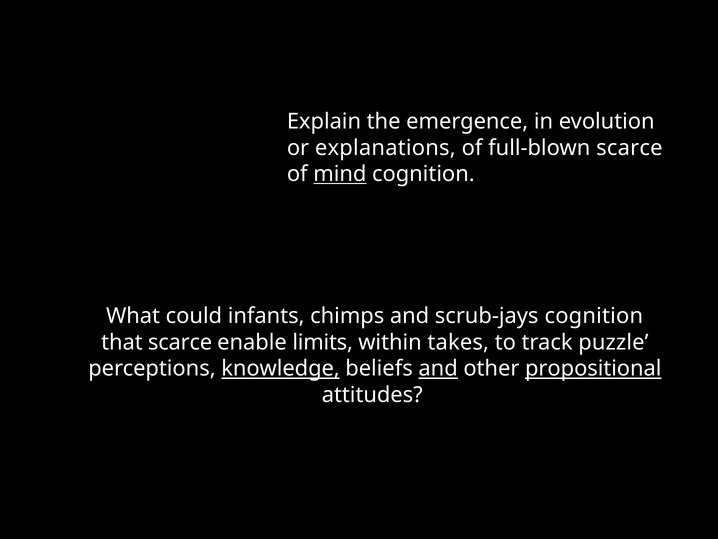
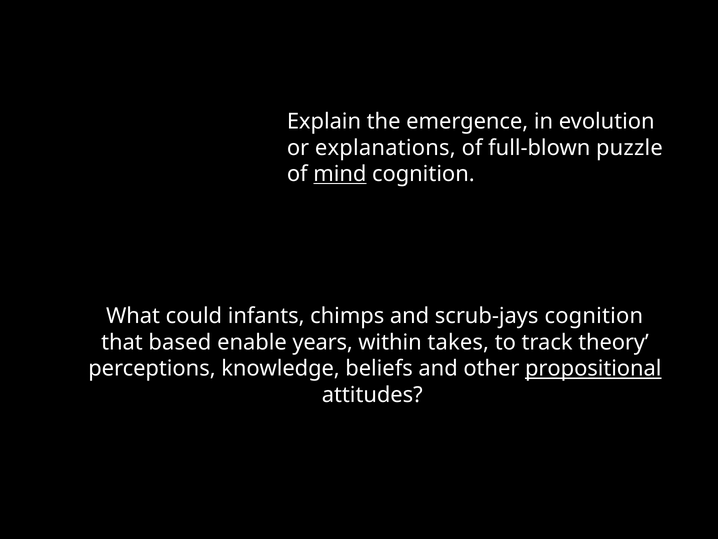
full-blown scarce: scarce -> puzzle (629, 148)
that scarce: scarce -> based (180, 342)
limits: limits -> years (323, 342)
track puzzle: puzzle -> theory (614, 342)
knowledge underline: present -> none (281, 368)
and underline: present -> none (438, 368)
